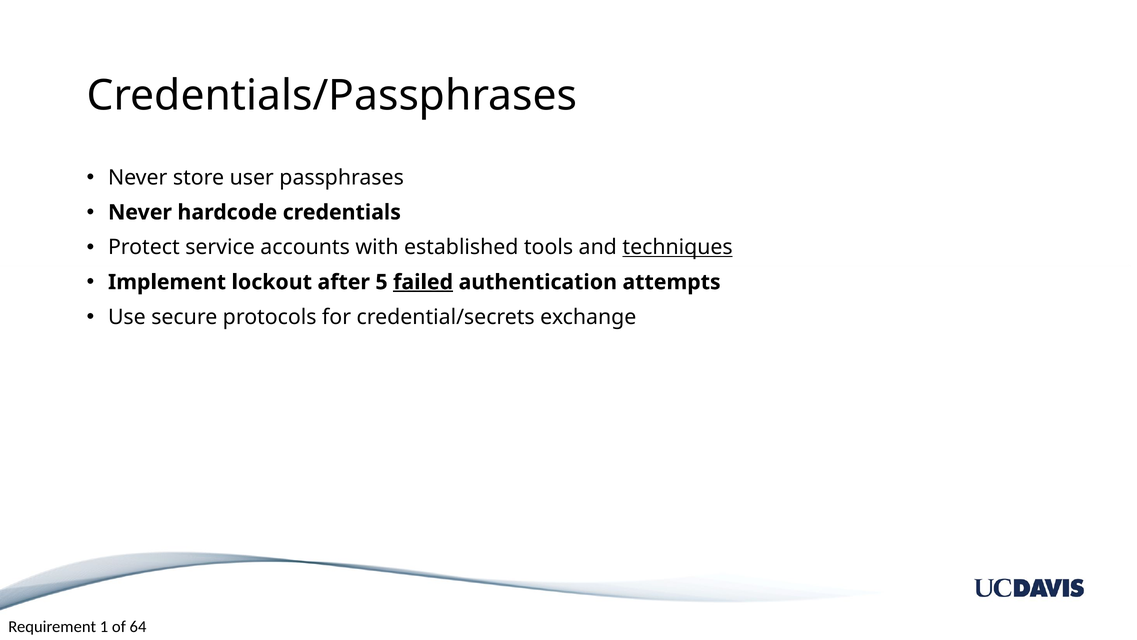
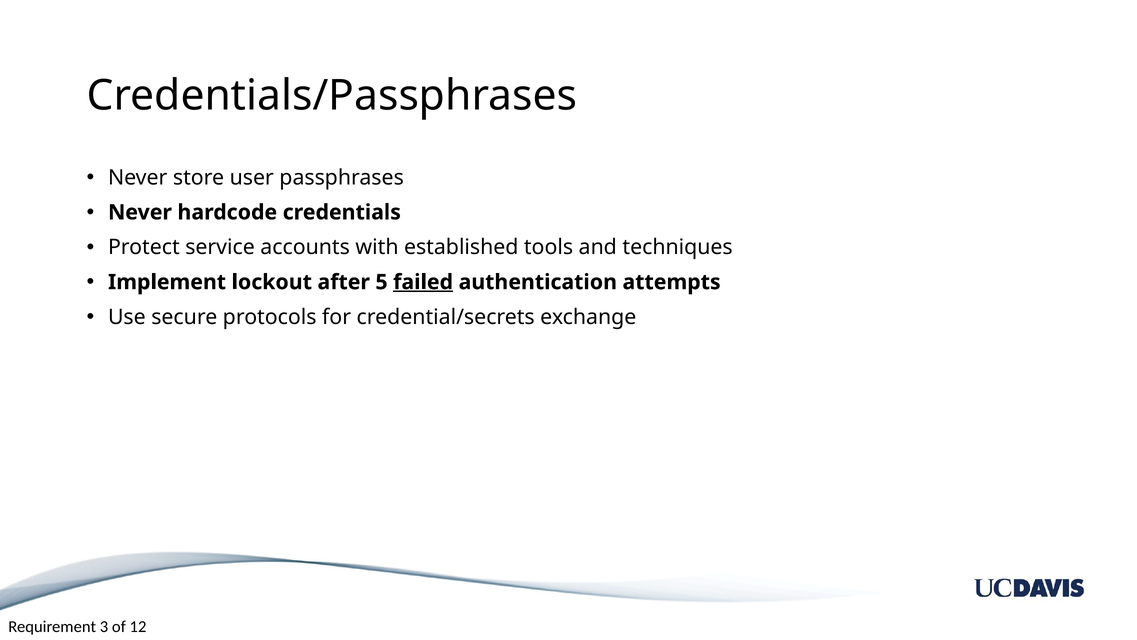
techniques underline: present -> none (678, 247)
1: 1 -> 3 (104, 626)
64: 64 -> 12 (138, 626)
